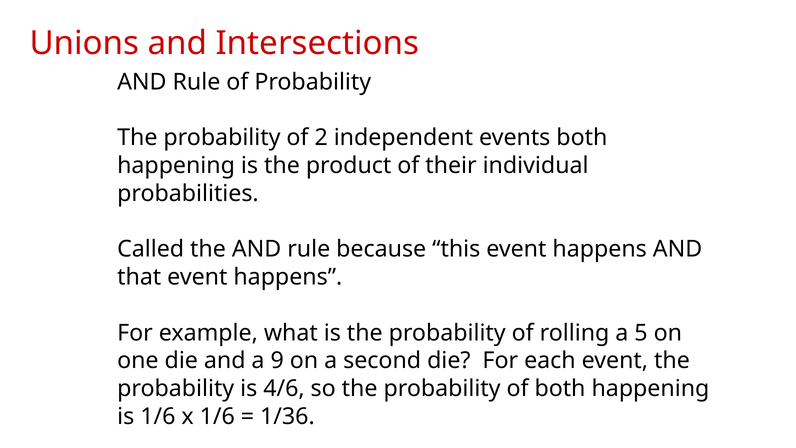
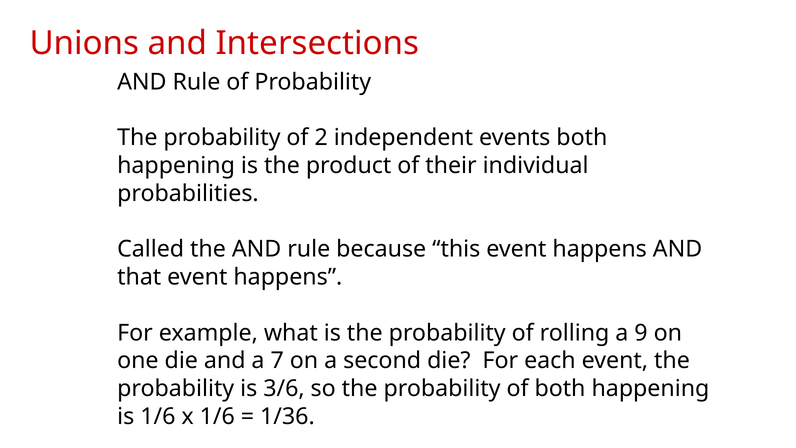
5: 5 -> 9 (641, 333)
9: 9 -> 7 (277, 361)
4/6: 4/6 -> 3/6 (284, 388)
